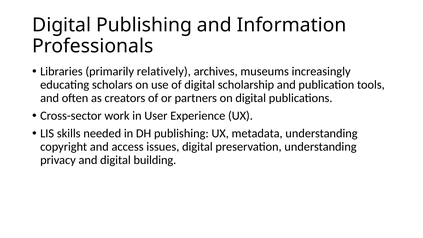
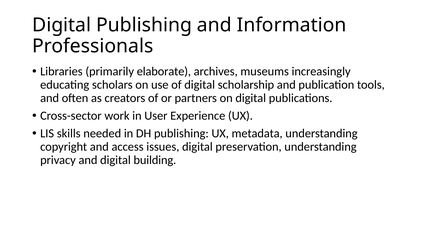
relatively: relatively -> elaborate (164, 71)
